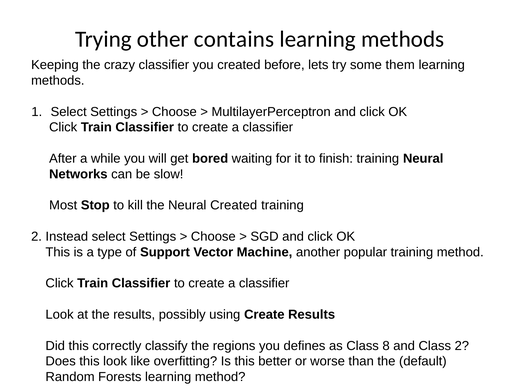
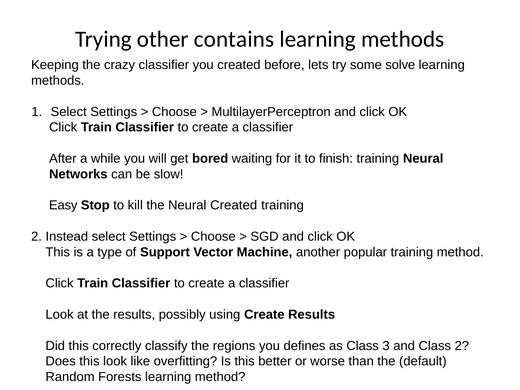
them: them -> solve (400, 65)
Most: Most -> Easy (63, 205)
8: 8 -> 3 (386, 346)
